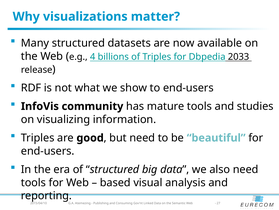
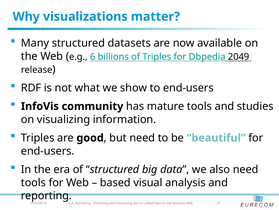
4: 4 -> 6 (93, 57)
2033: 2033 -> 2049 (239, 57)
